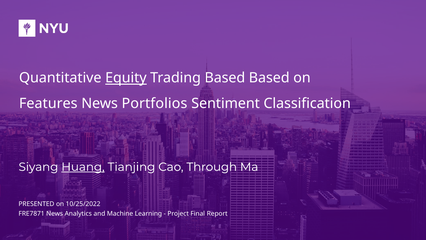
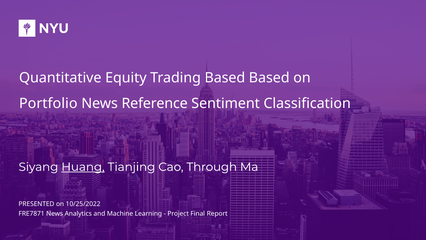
Equity underline: present -> none (126, 78)
Features: Features -> Portfolio (48, 103)
Portfolios: Portfolios -> Reference (155, 103)
